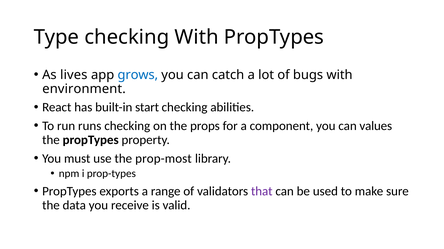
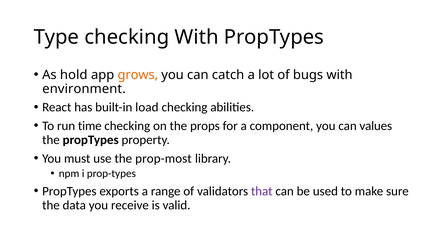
lives: lives -> hold (74, 75)
grows colour: blue -> orange (138, 75)
start: start -> load (147, 108)
runs: runs -> time (90, 126)
